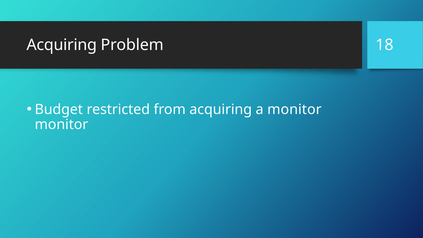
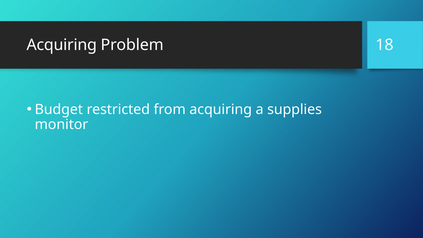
a monitor: monitor -> supplies (295, 109)
